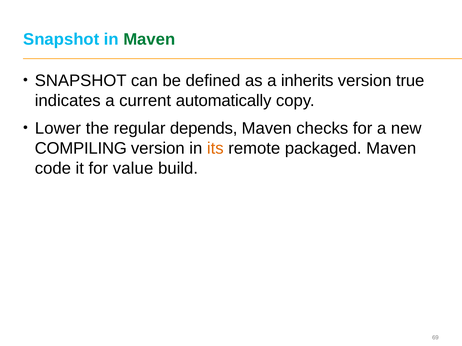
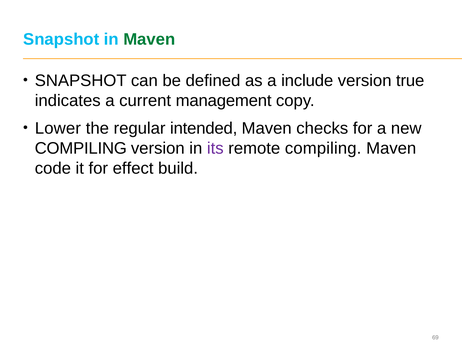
inherits: inherits -> include (307, 81)
automatically: automatically -> management (224, 101)
depends: depends -> intended (204, 129)
its colour: orange -> purple (215, 149)
remote packaged: packaged -> compiling (323, 149)
value: value -> effect (133, 169)
